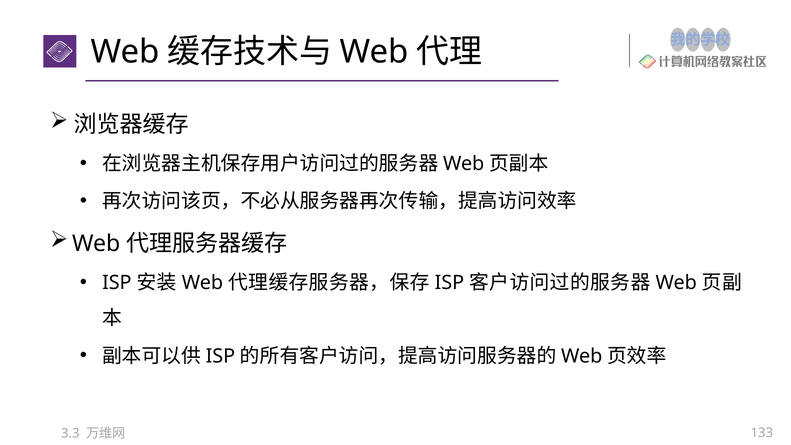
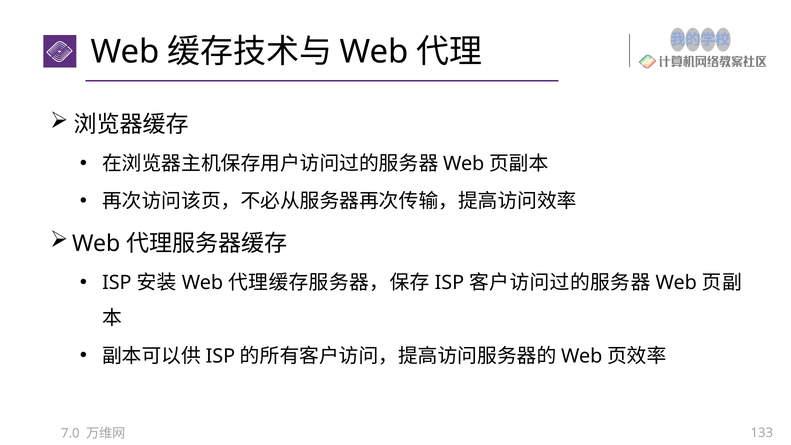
3.3: 3.3 -> 7.0 (70, 433)
